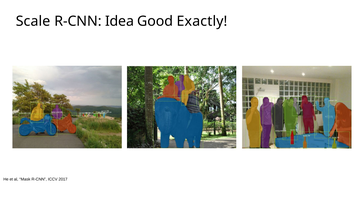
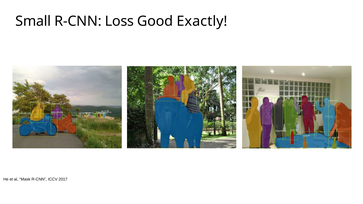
Scale: Scale -> Small (33, 21)
Idea: Idea -> Loss (119, 21)
